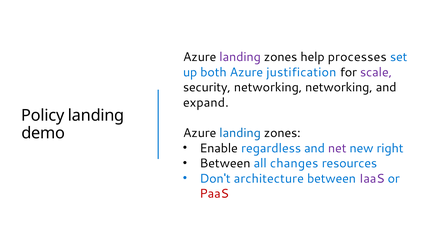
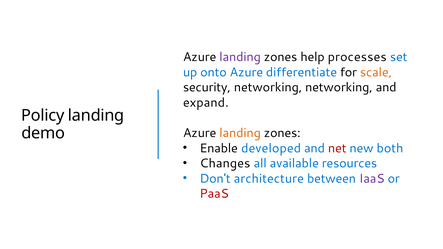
both: both -> onto (213, 72)
justification: justification -> differentiate (301, 72)
scale colour: purple -> orange (376, 72)
landing colour: blue -> orange (240, 133)
regardless: regardless -> developed (271, 148)
net colour: purple -> red (337, 148)
right: right -> both (390, 148)
Between: Between -> Changes (225, 163)
changes: changes -> available (294, 163)
